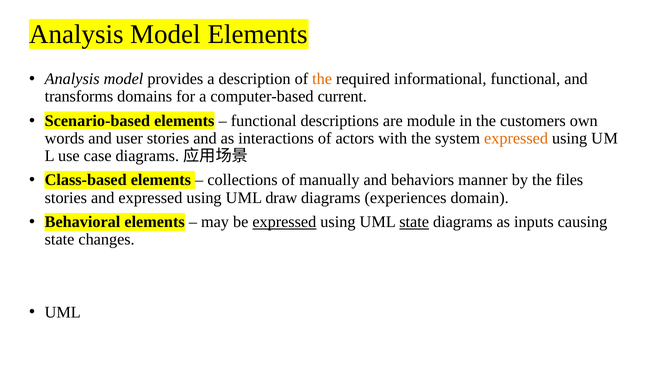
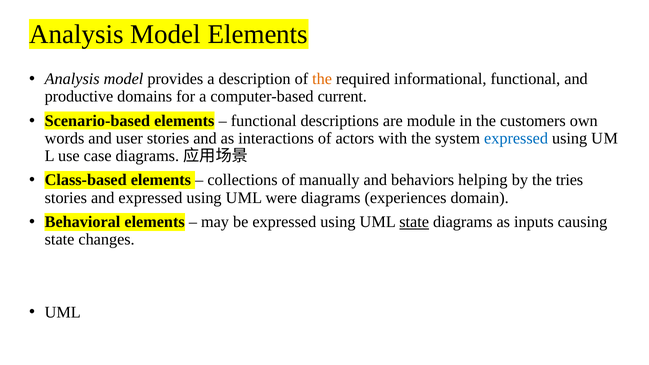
transforms: transforms -> productive (79, 97)
expressed colour: orange -> blue (516, 138)
manner: manner -> helping (483, 180)
files: files -> tries (569, 180)
draw: draw -> were (281, 198)
expressed underline: present -> none (284, 222)
